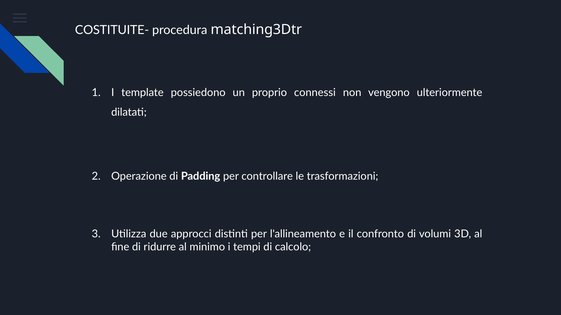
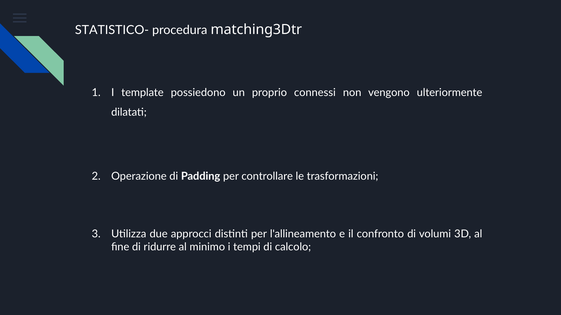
COSTITUITE-: COSTITUITE- -> STATISTICO- (112, 30)
